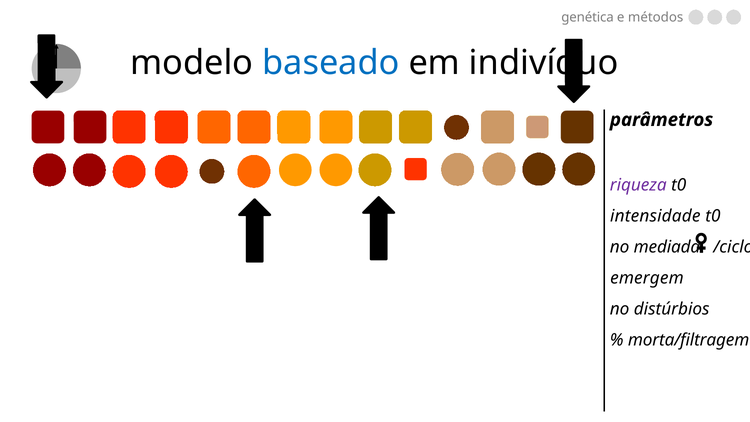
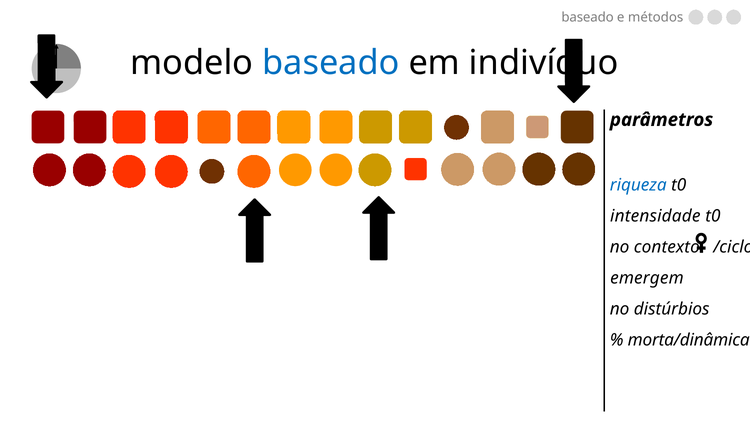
genética: genética -> baseado (588, 18)
riqueza colour: purple -> blue (638, 185)
mediada: mediada -> contexto (667, 247)
morta/filtragem: morta/filtragem -> morta/dinâmica (689, 340)
